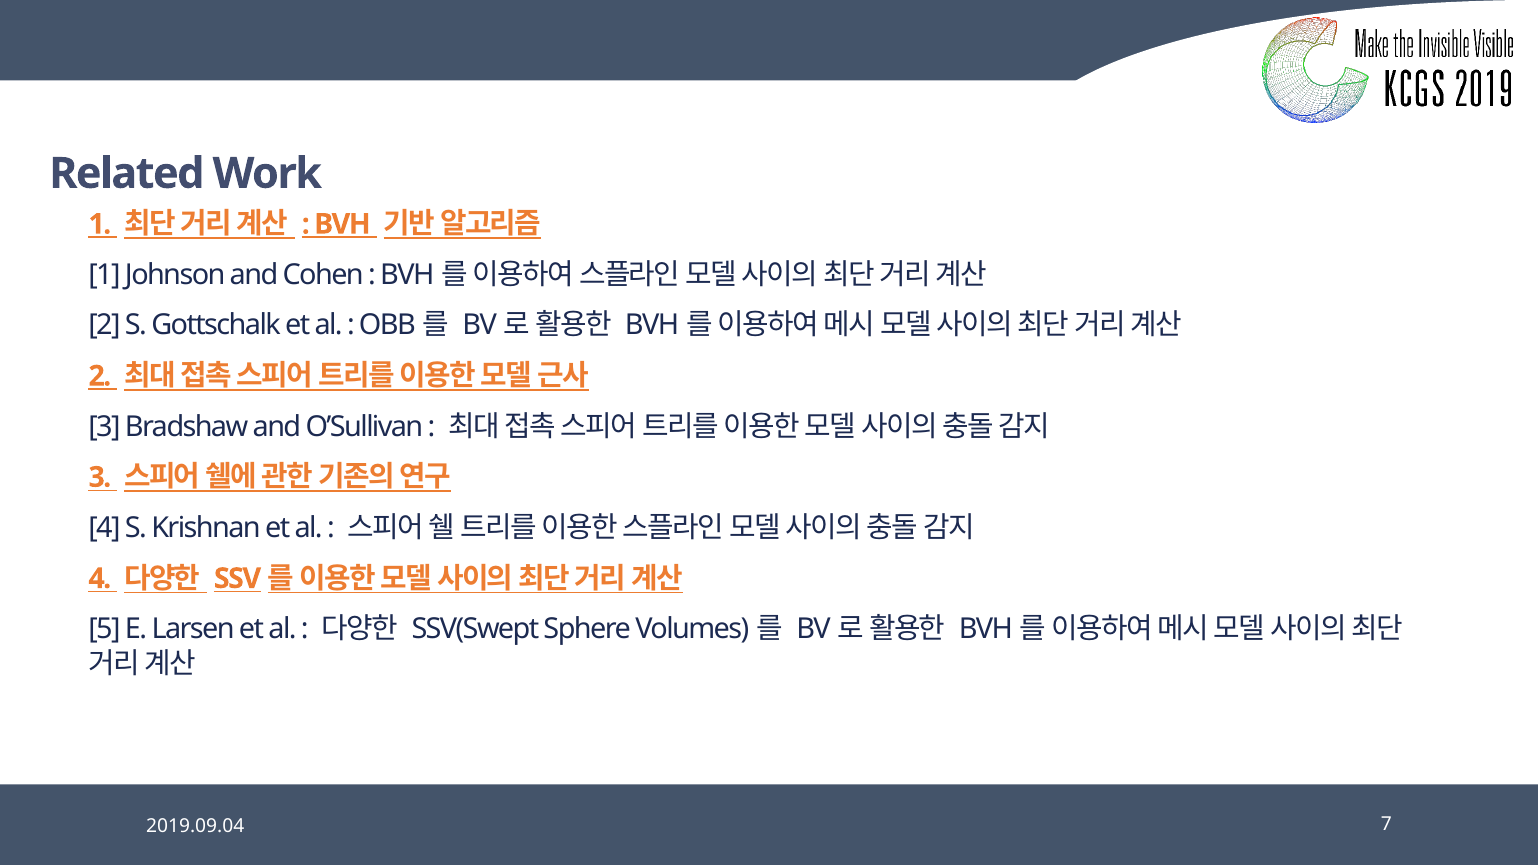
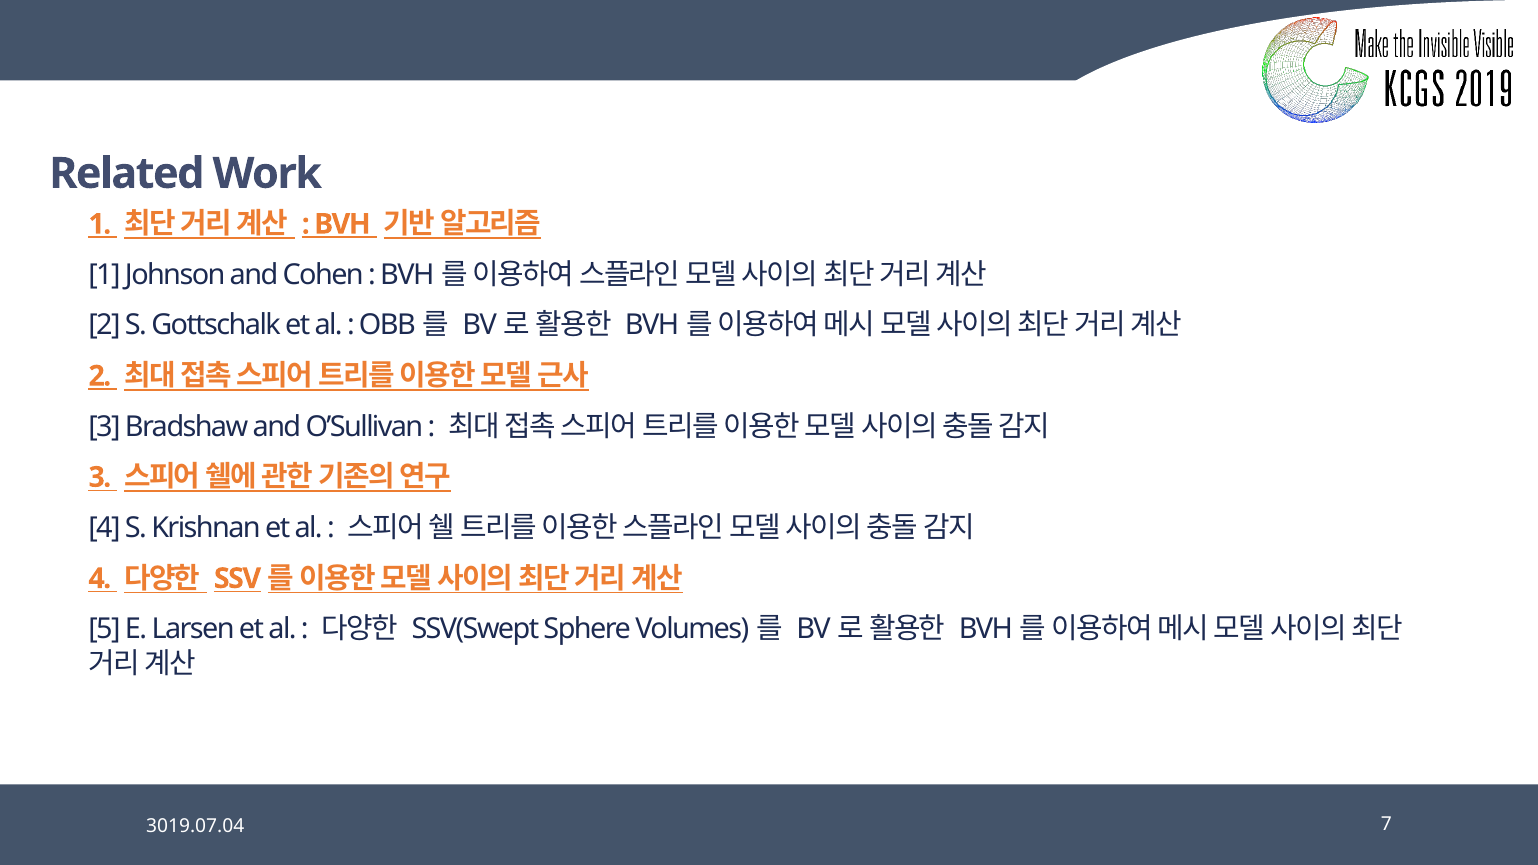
2019.09.04: 2019.09.04 -> 3019.07.04 (195, 826)
